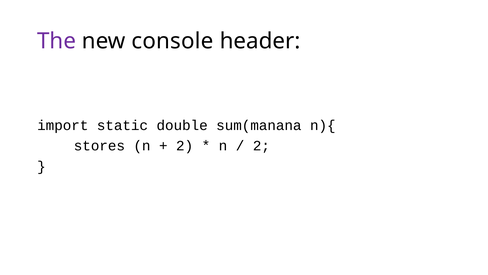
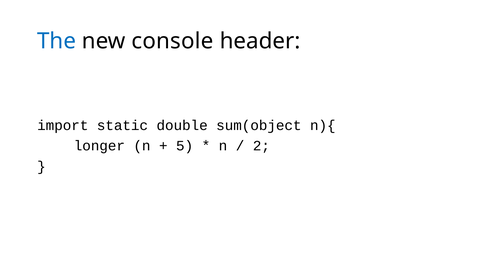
The colour: purple -> blue (57, 41)
sum(manana: sum(manana -> sum(object (259, 125)
stores: stores -> longer (99, 146)
2: 2 -> 5 (185, 146)
